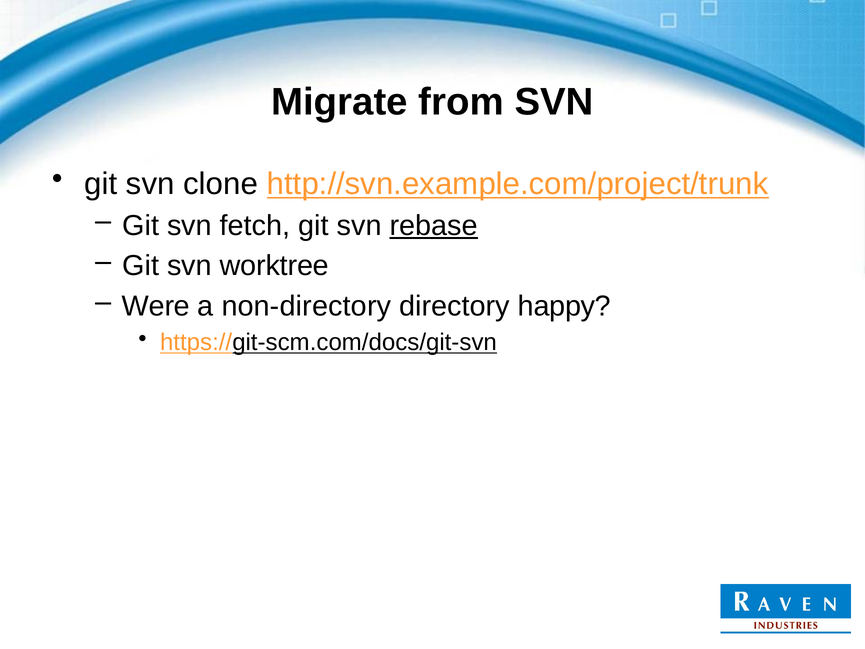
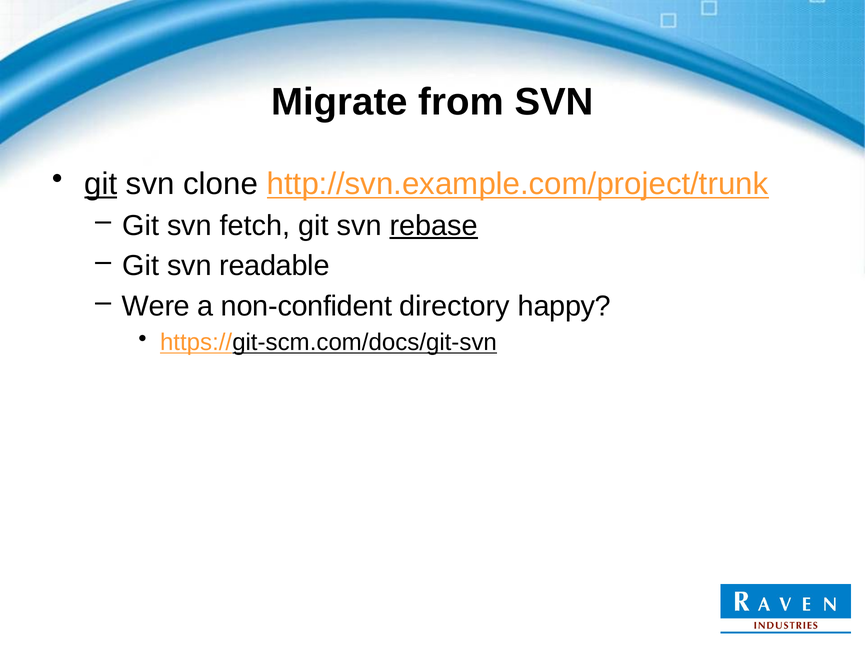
git underline: none -> present (101, 184)
worktree: worktree -> readable (274, 266)
non-directory: non-directory -> non-confident (307, 306)
